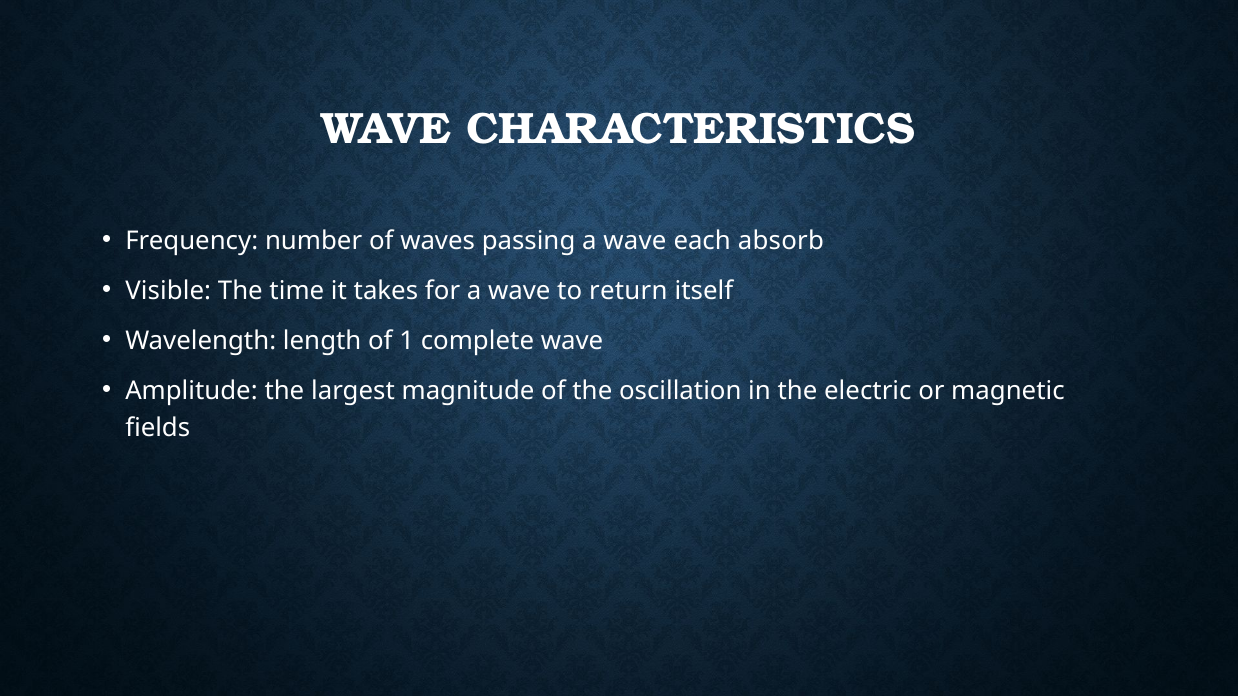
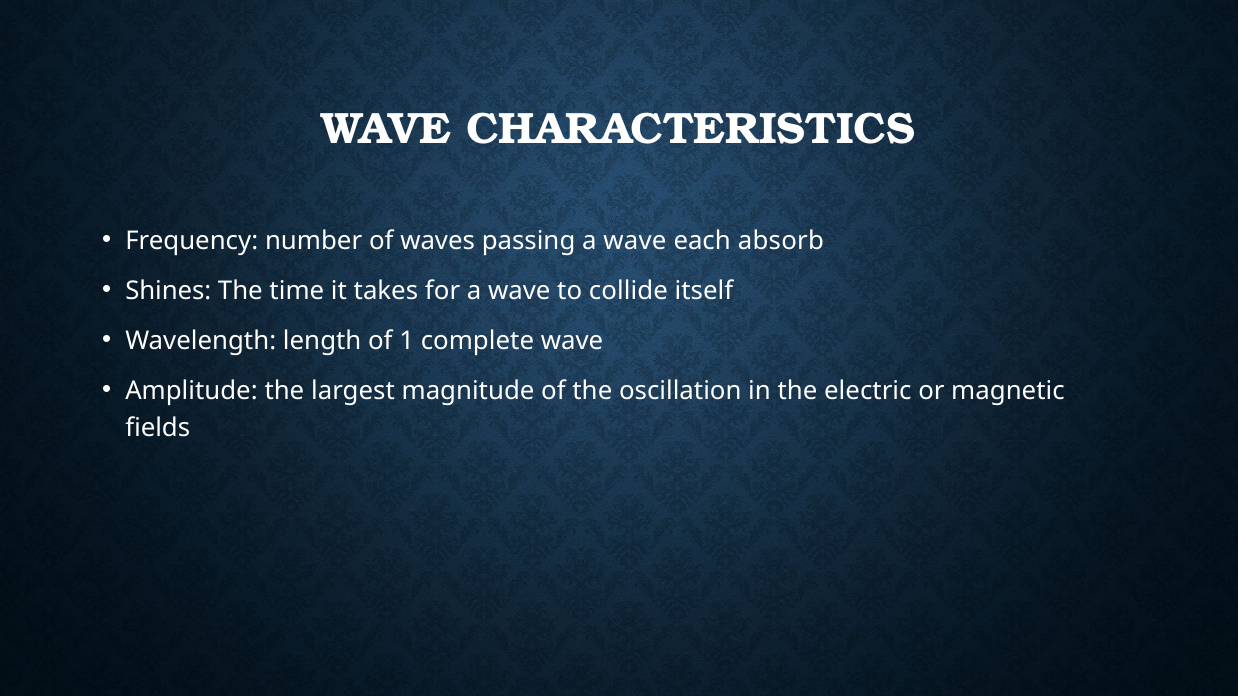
Visible: Visible -> Shines (168, 291)
return: return -> collide (628, 291)
